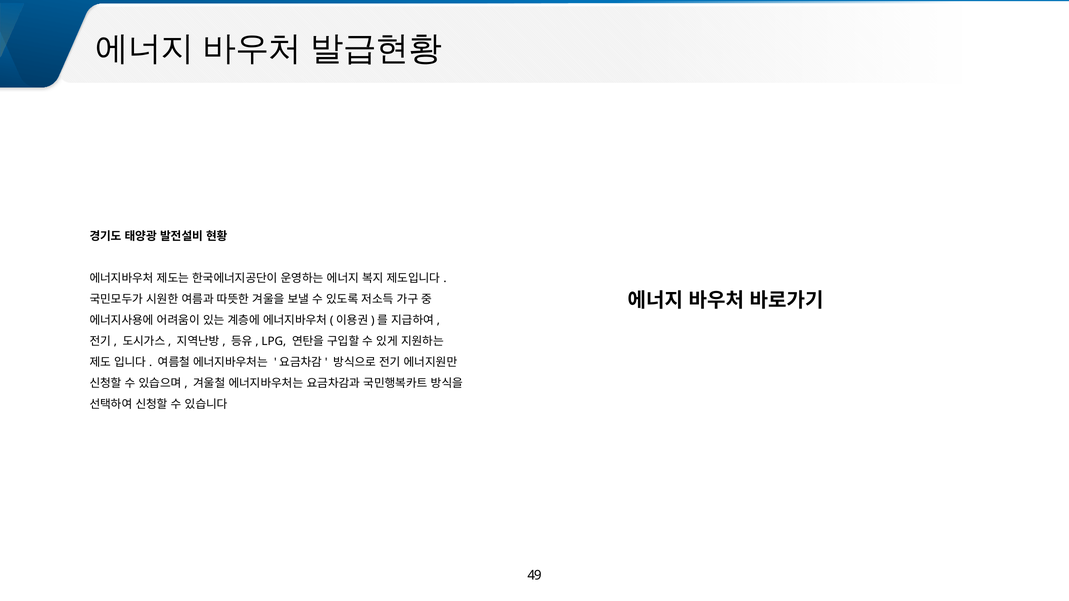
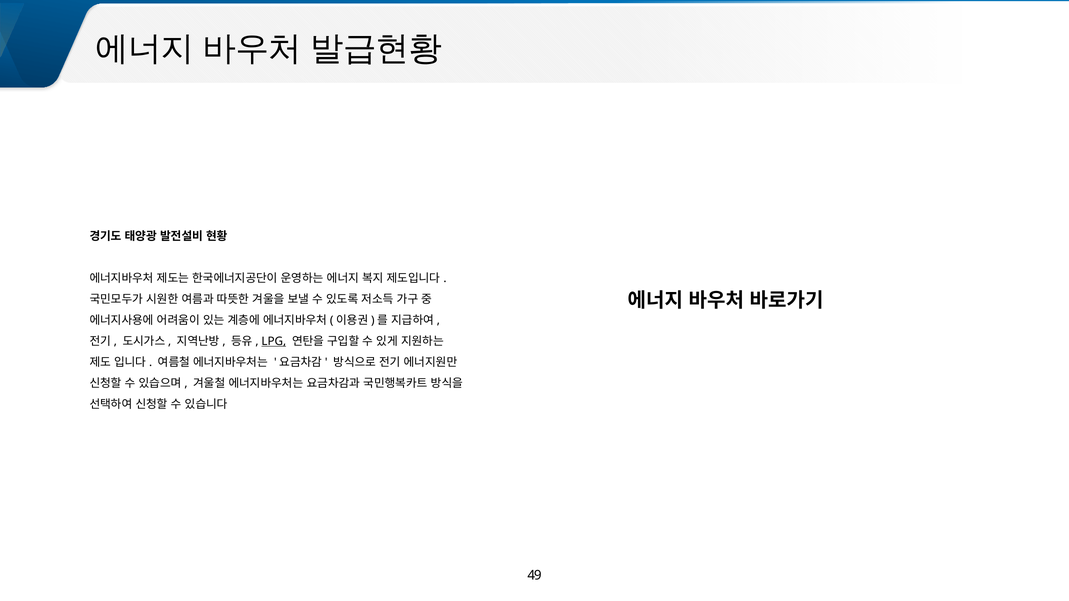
LPG underline: none -> present (274, 341)
